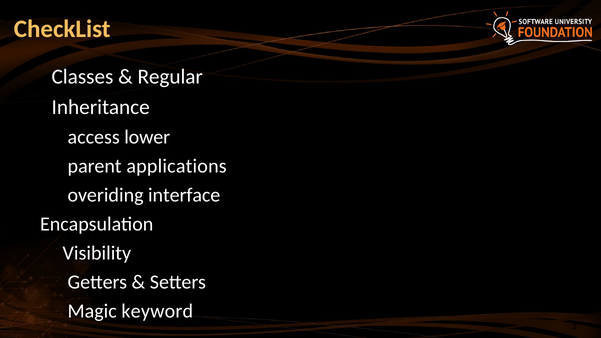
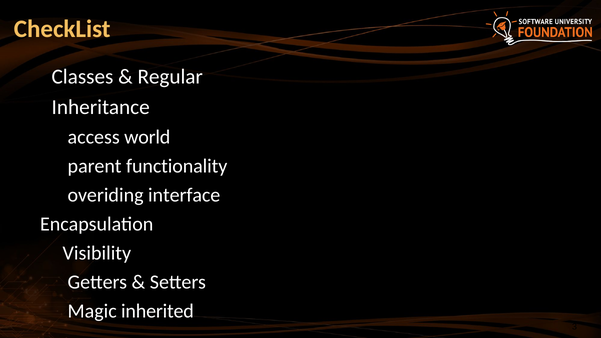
lower: lower -> world (147, 137)
applications: applications -> functionality (177, 166)
keyword: keyword -> inherited (157, 311)
